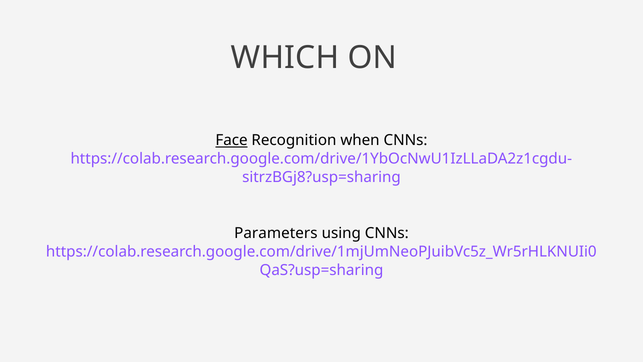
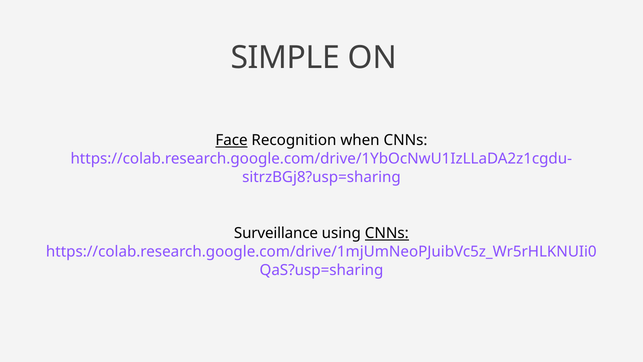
WHICH: WHICH -> SIMPLE (285, 58)
Parameters: Parameters -> Surveillance (276, 233)
CNNs underline: none -> present (387, 233)
